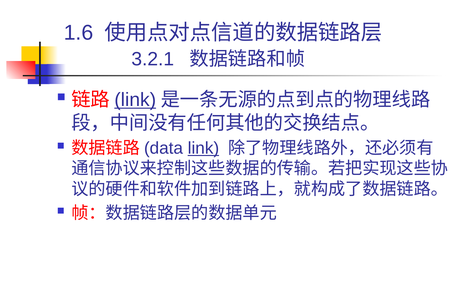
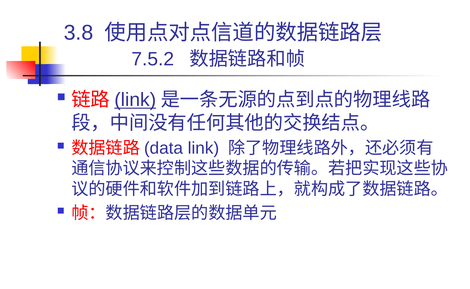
1.6: 1.6 -> 3.8 (79, 33)
3.2.1: 3.2.1 -> 7.5.2 (153, 59)
link underline: present -> none (203, 148)
